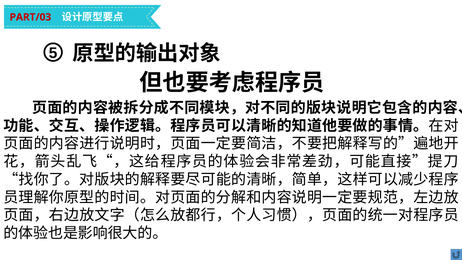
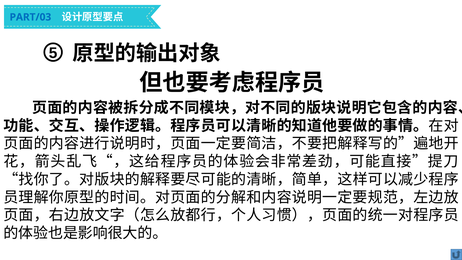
PART/03 colour: red -> blue (30, 17)
